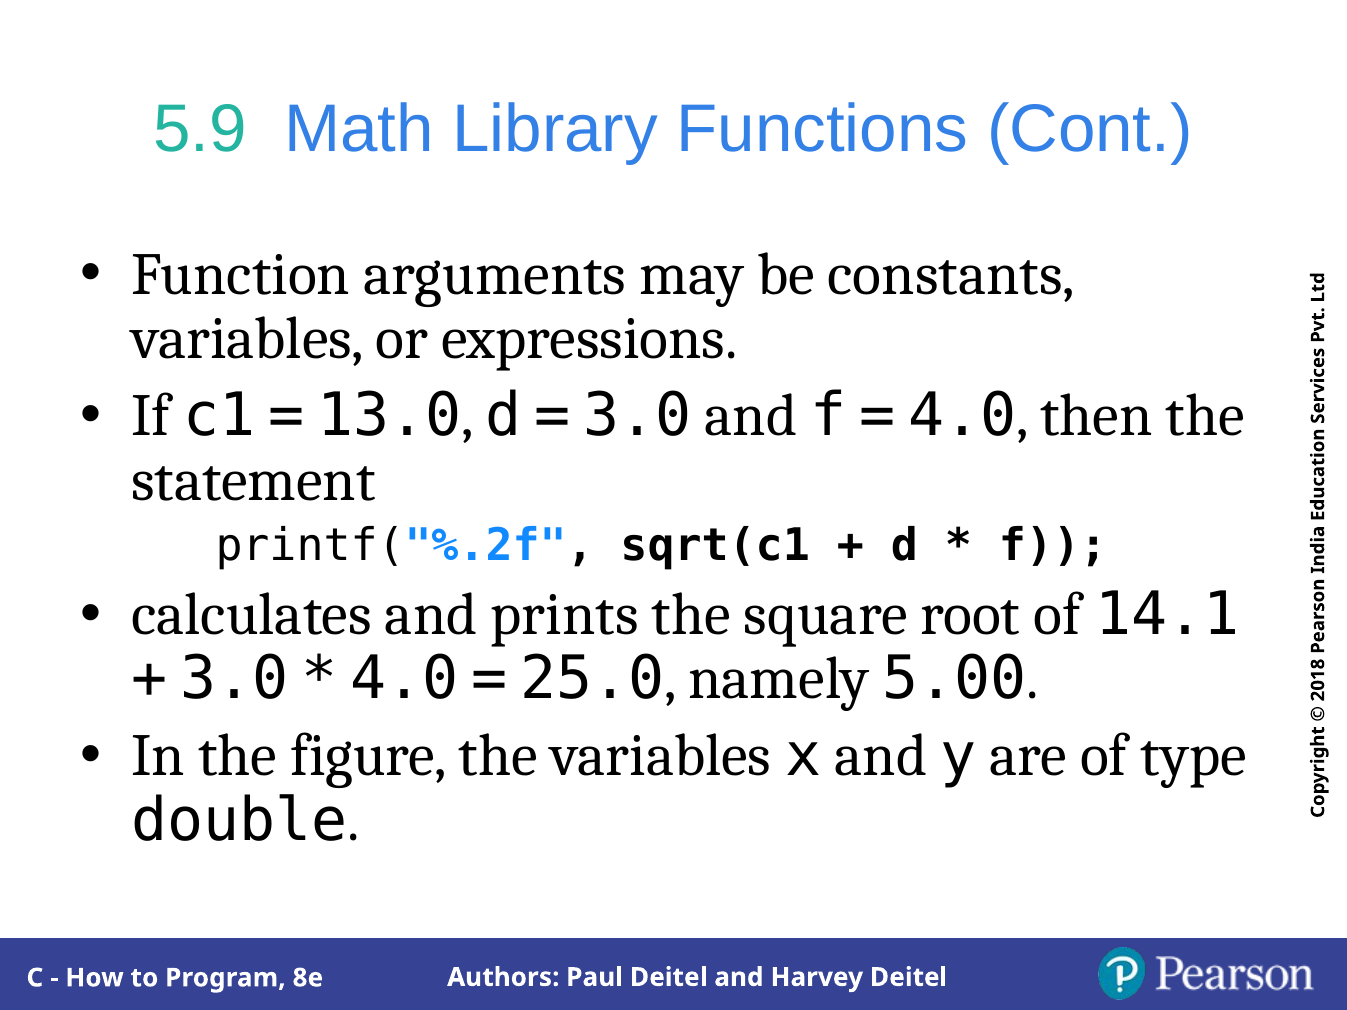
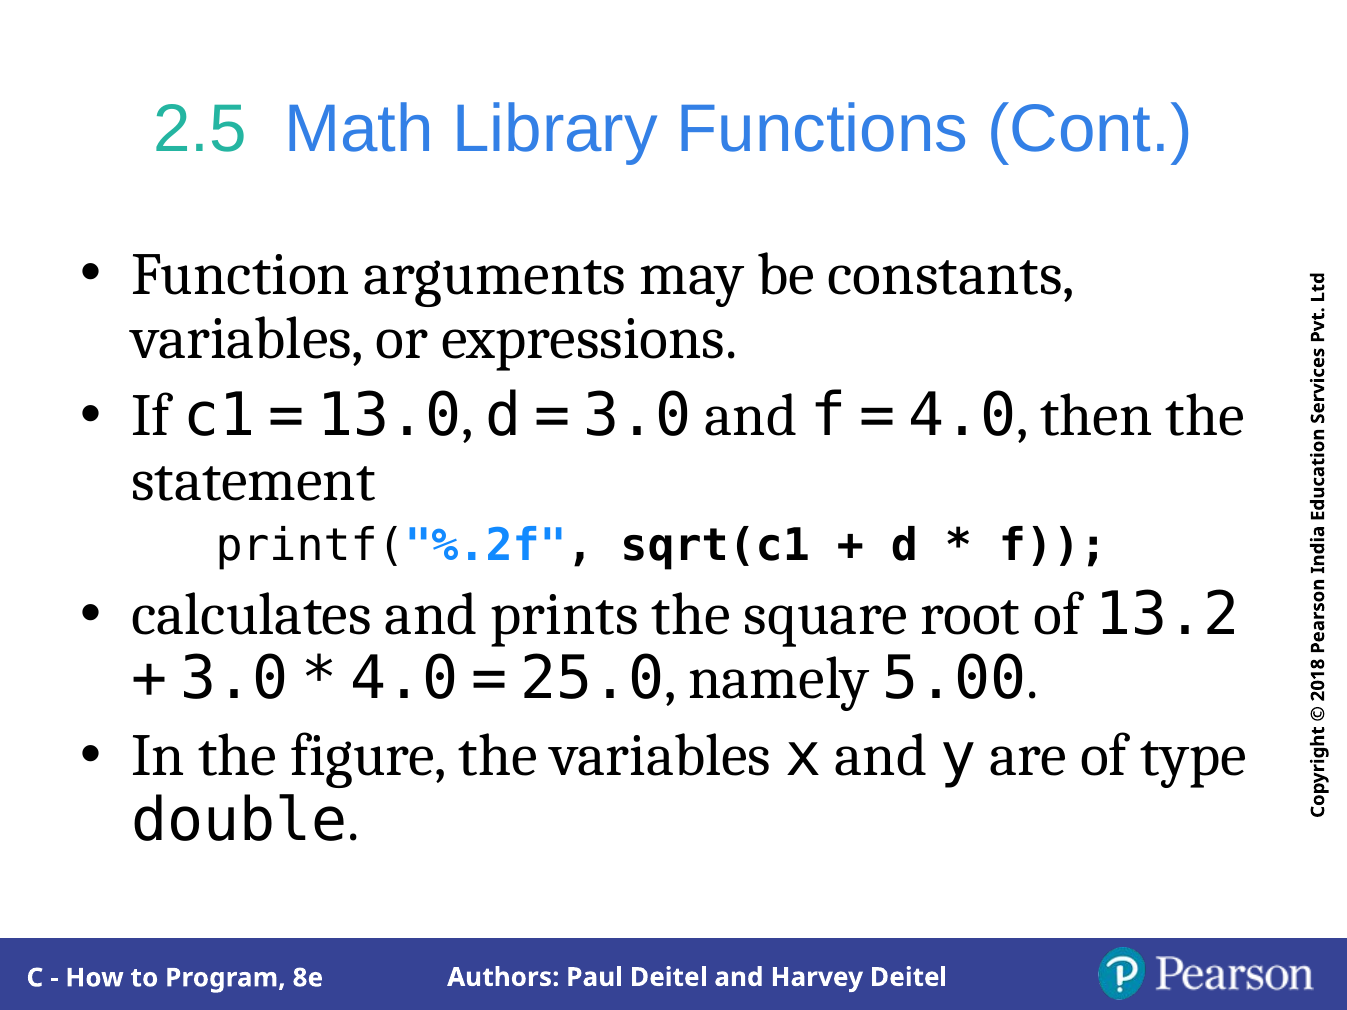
5.9: 5.9 -> 2.5 (200, 129)
14.1: 14.1 -> 13.2 (1167, 615)
